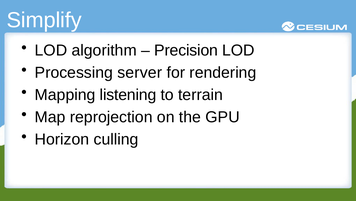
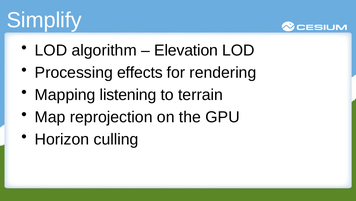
Precision: Precision -> Elevation (186, 50)
server: server -> effects (140, 72)
